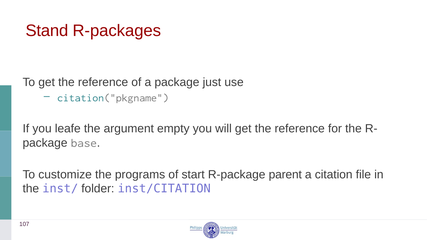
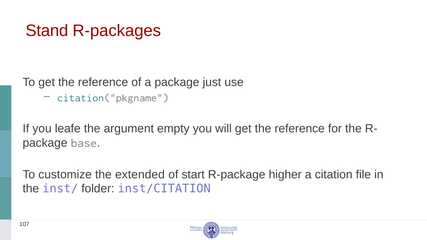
programs: programs -> extended (140, 175)
parent: parent -> higher (285, 175)
